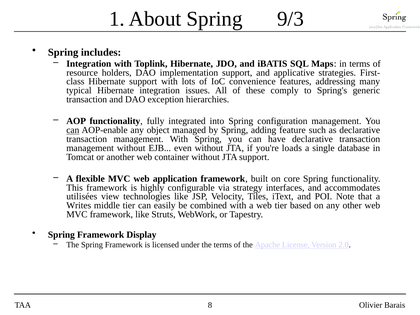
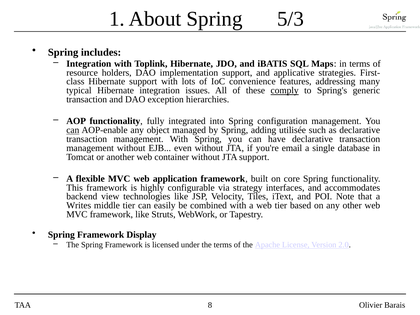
9/3: 9/3 -> 5/3 (290, 19)
comply underline: none -> present (285, 91)
feature: feature -> utilisée (293, 130)
loads: loads -> email (292, 148)
utilisées: utilisées -> backend (82, 197)
